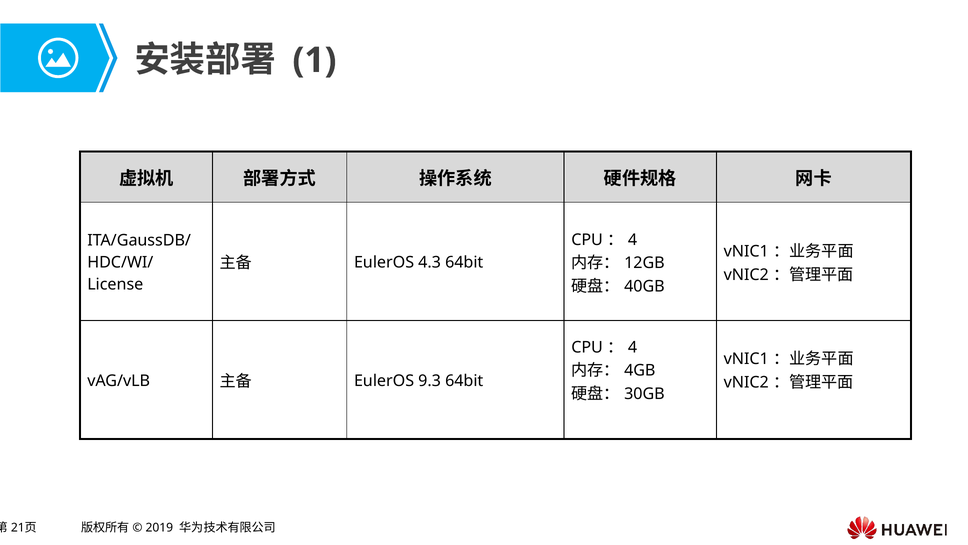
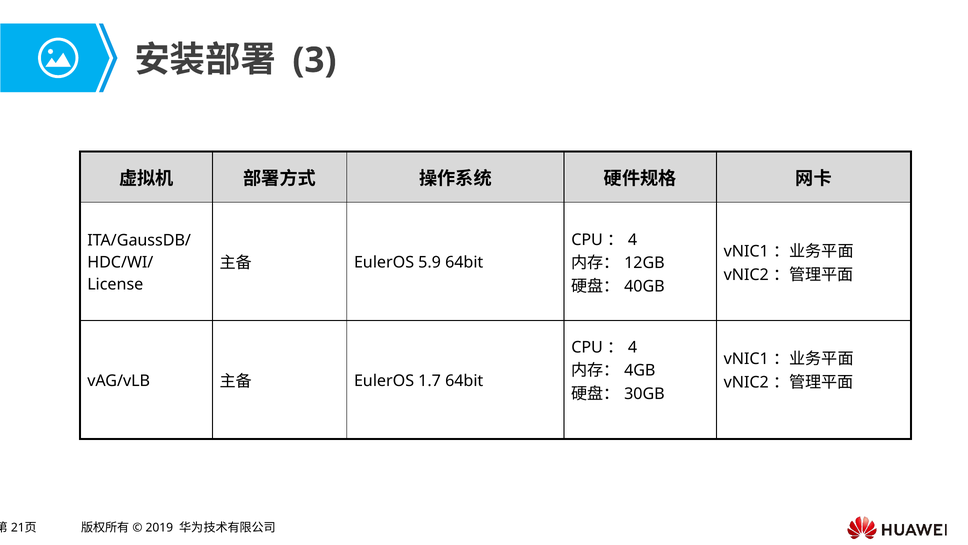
1: 1 -> 3 (314, 60)
4.3: 4.3 -> 5.9 (430, 262)
9.3: 9.3 -> 1.7 (430, 380)
